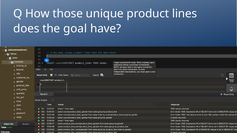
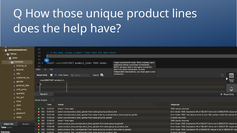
goal: goal -> help (75, 29)
